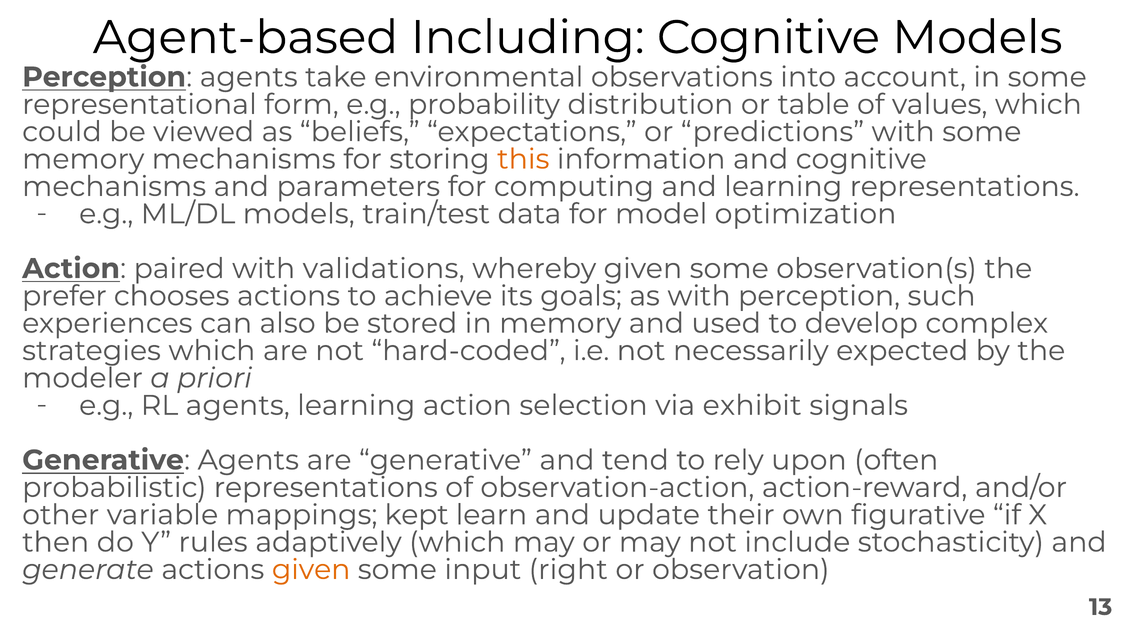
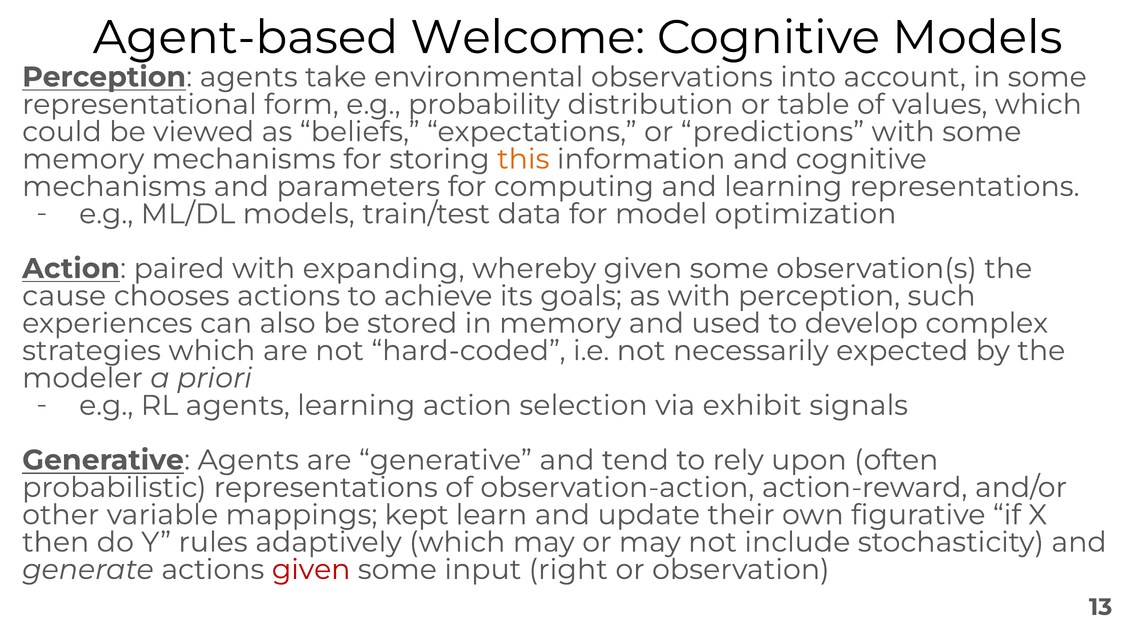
Including: Including -> Welcome (528, 38)
validations: validations -> expanding (384, 268)
prefer: prefer -> cause (64, 296)
given colour: orange -> red (311, 569)
